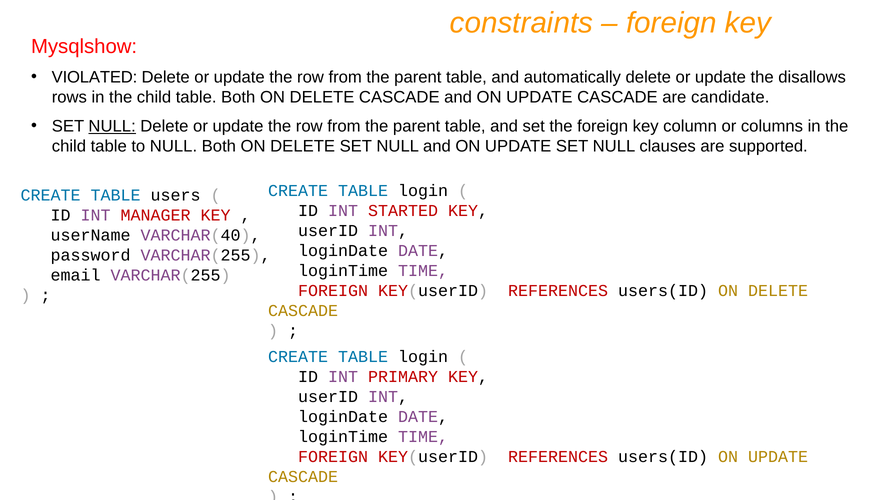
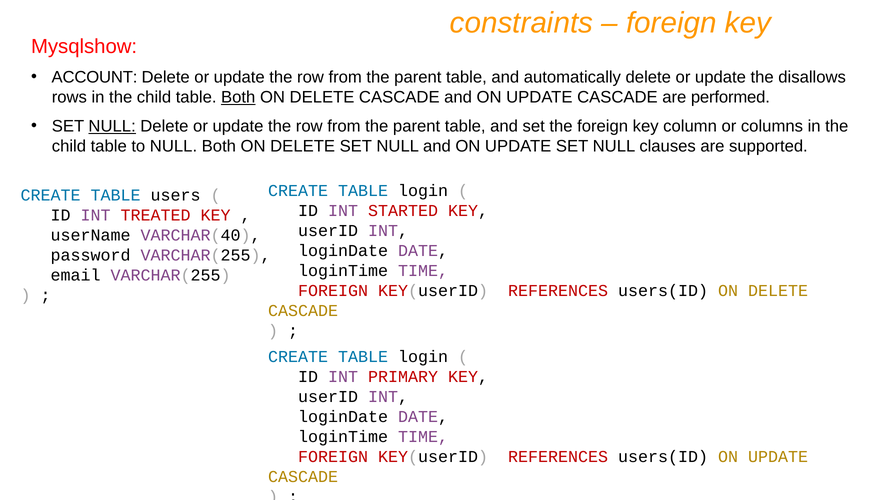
VIOLATED: VIOLATED -> ACCOUNT (95, 77)
Both underline: none -> present (238, 97)
candidate: candidate -> performed (730, 97)
MANAGER: MANAGER -> TREATED (156, 215)
